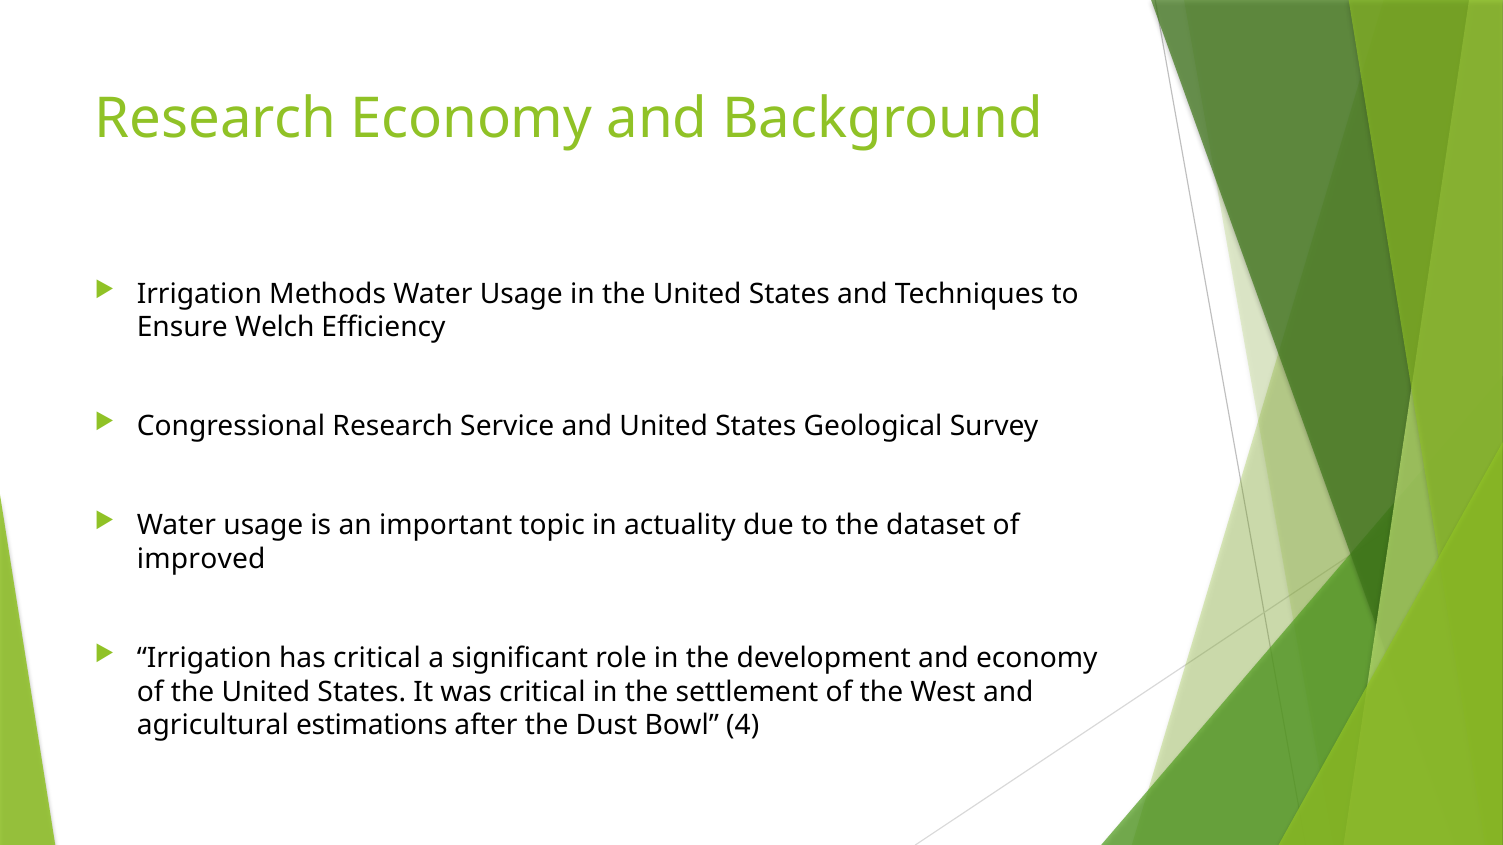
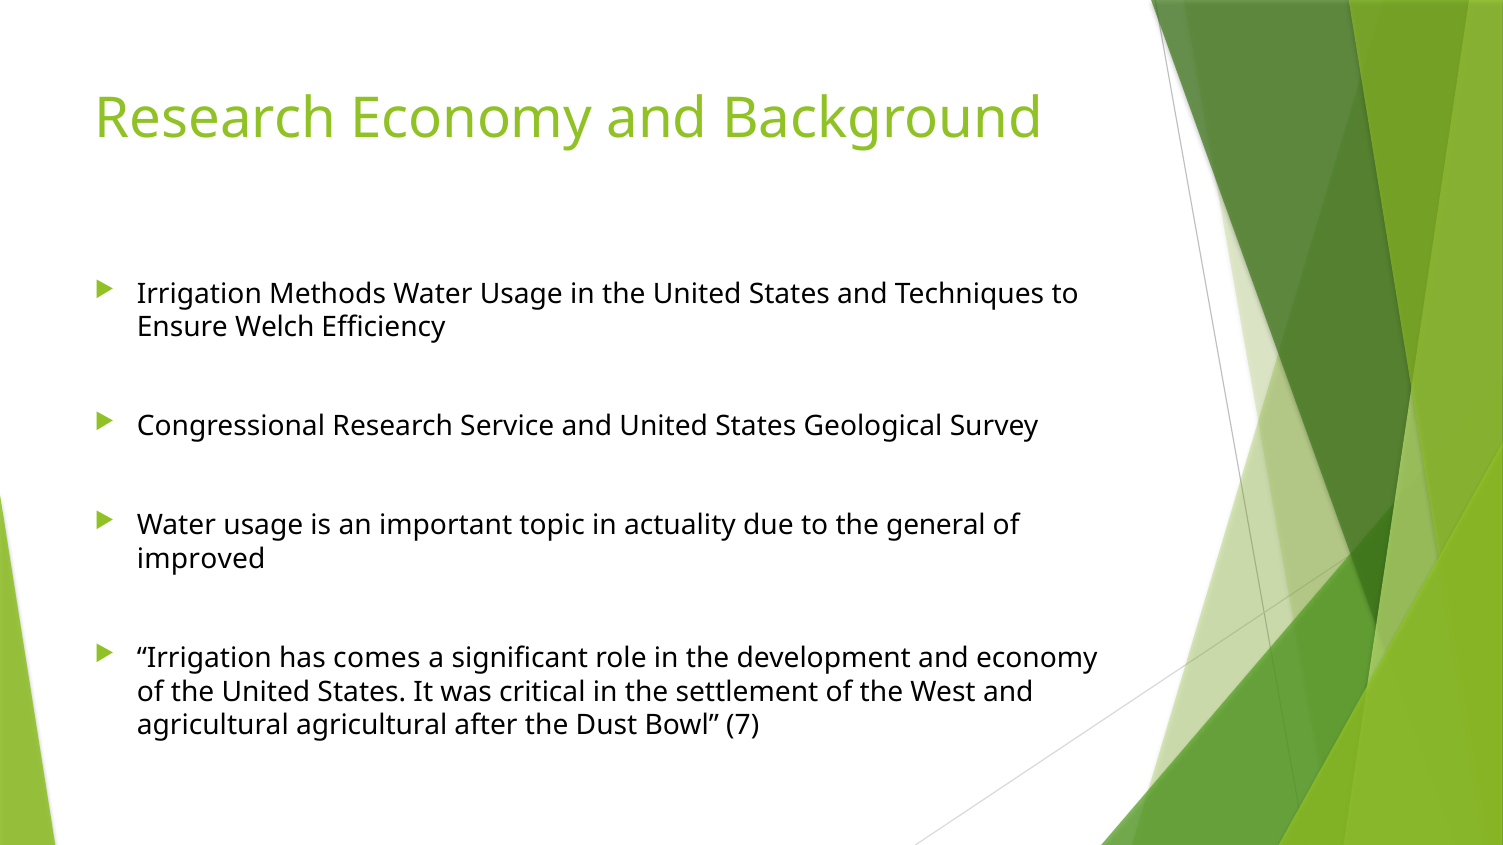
dataset: dataset -> general (936, 526)
has critical: critical -> comes (377, 658)
agricultural estimations: estimations -> agricultural (372, 726)
4: 4 -> 7 (743, 726)
